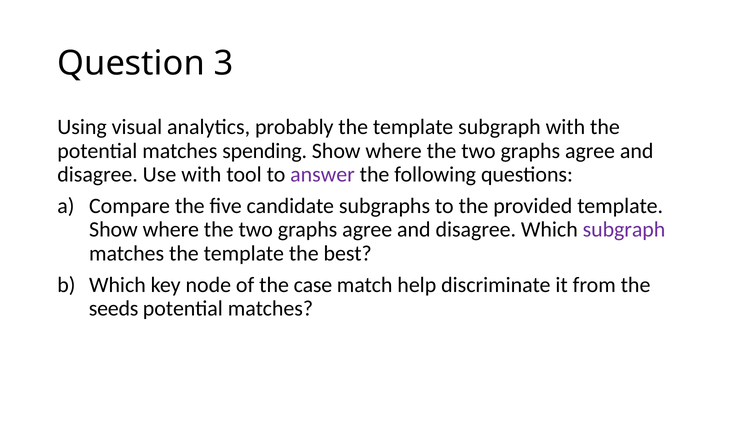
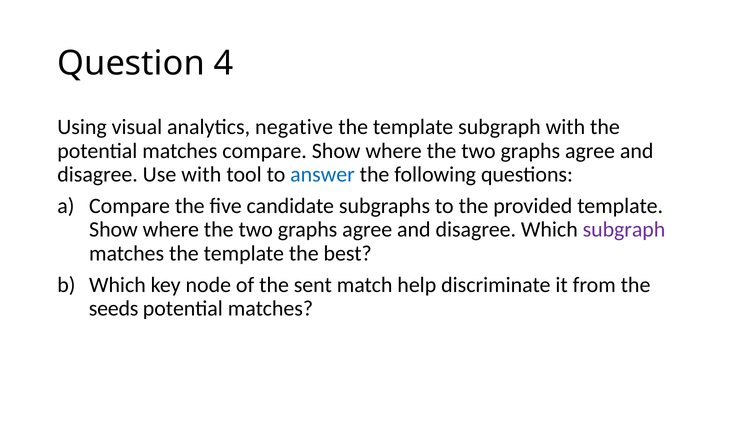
3: 3 -> 4 (224, 63)
probably: probably -> negative (294, 127)
matches spending: spending -> compare (265, 151)
answer colour: purple -> blue (323, 175)
case: case -> sent (313, 285)
